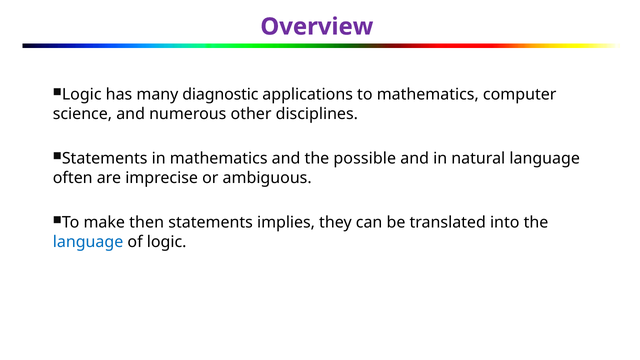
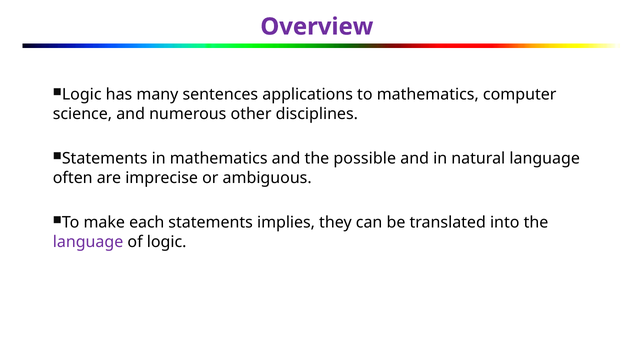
diagnostic: diagnostic -> sentences (220, 95)
then: then -> each (147, 223)
language colour: blue -> purple (88, 242)
